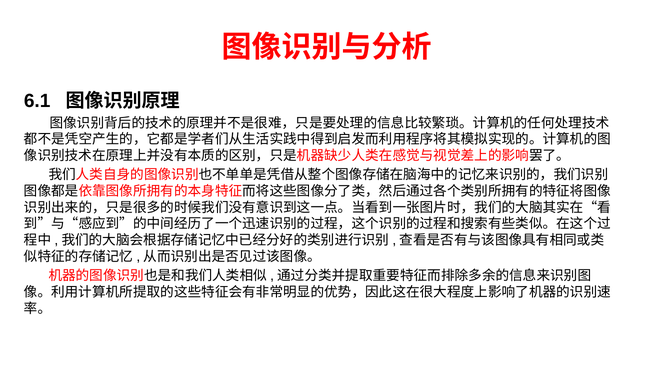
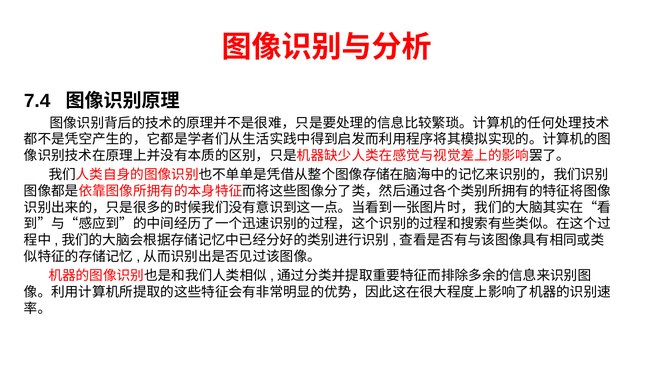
6.1: 6.1 -> 7.4 (37, 101)
